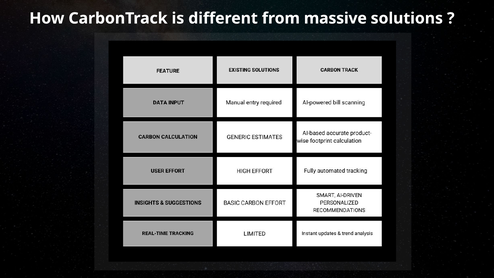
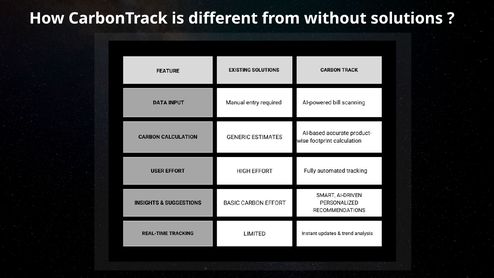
massive: massive -> without (335, 18)
